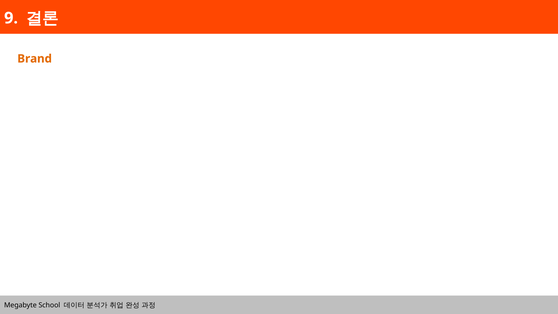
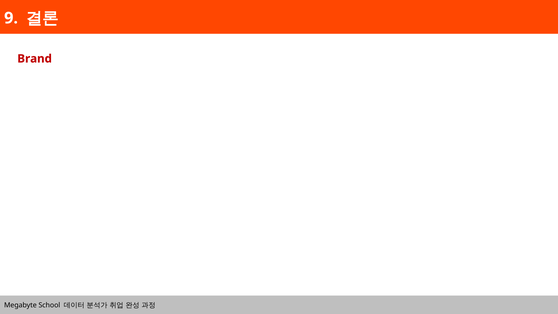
Brand colour: orange -> red (35, 59)
